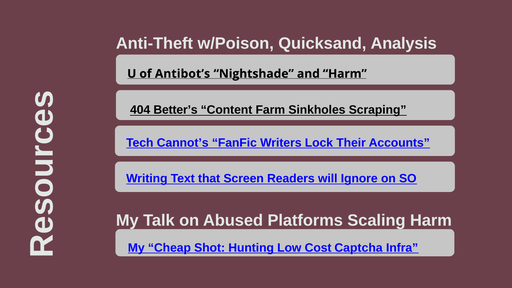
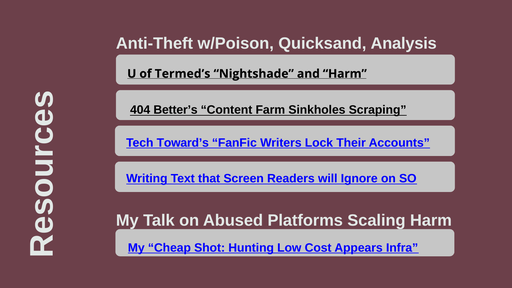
Antibot’s: Antibot’s -> Termed’s (183, 74)
Cannot’s: Cannot’s -> Toward’s (183, 143)
Captcha: Captcha -> Appears (359, 248)
